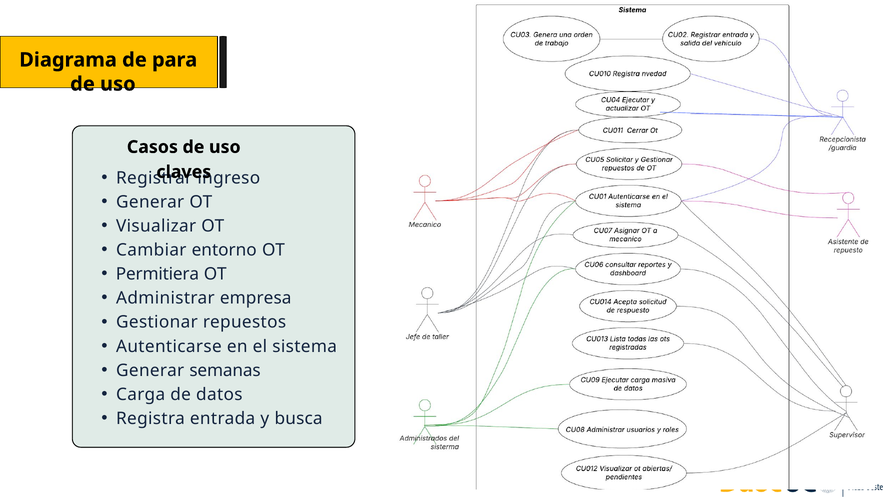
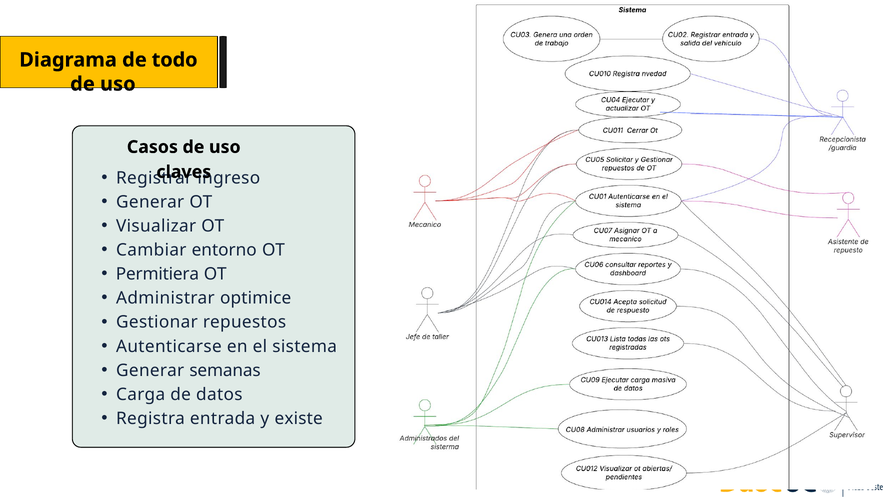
para: para -> todo (175, 60)
empresa: empresa -> optimice (256, 298)
busca: busca -> existe (299, 419)
